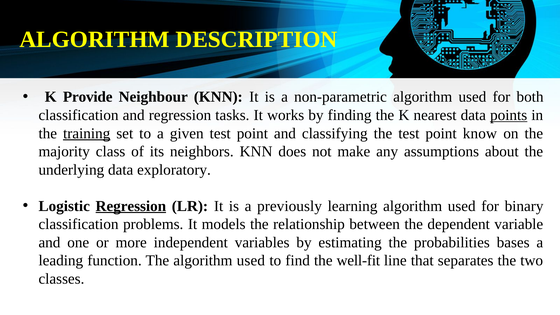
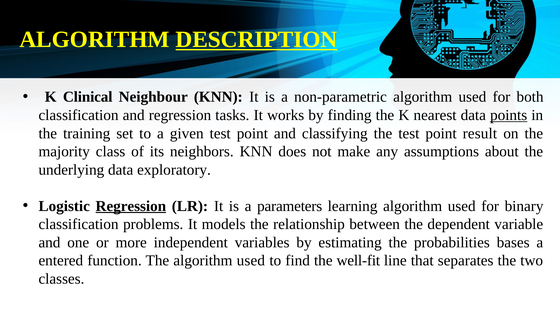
DESCRIPTION underline: none -> present (256, 40)
Provide: Provide -> Clinical (88, 97)
training underline: present -> none (87, 133)
know: know -> result (480, 133)
previously: previously -> parameters (290, 206)
leading: leading -> entered (61, 261)
